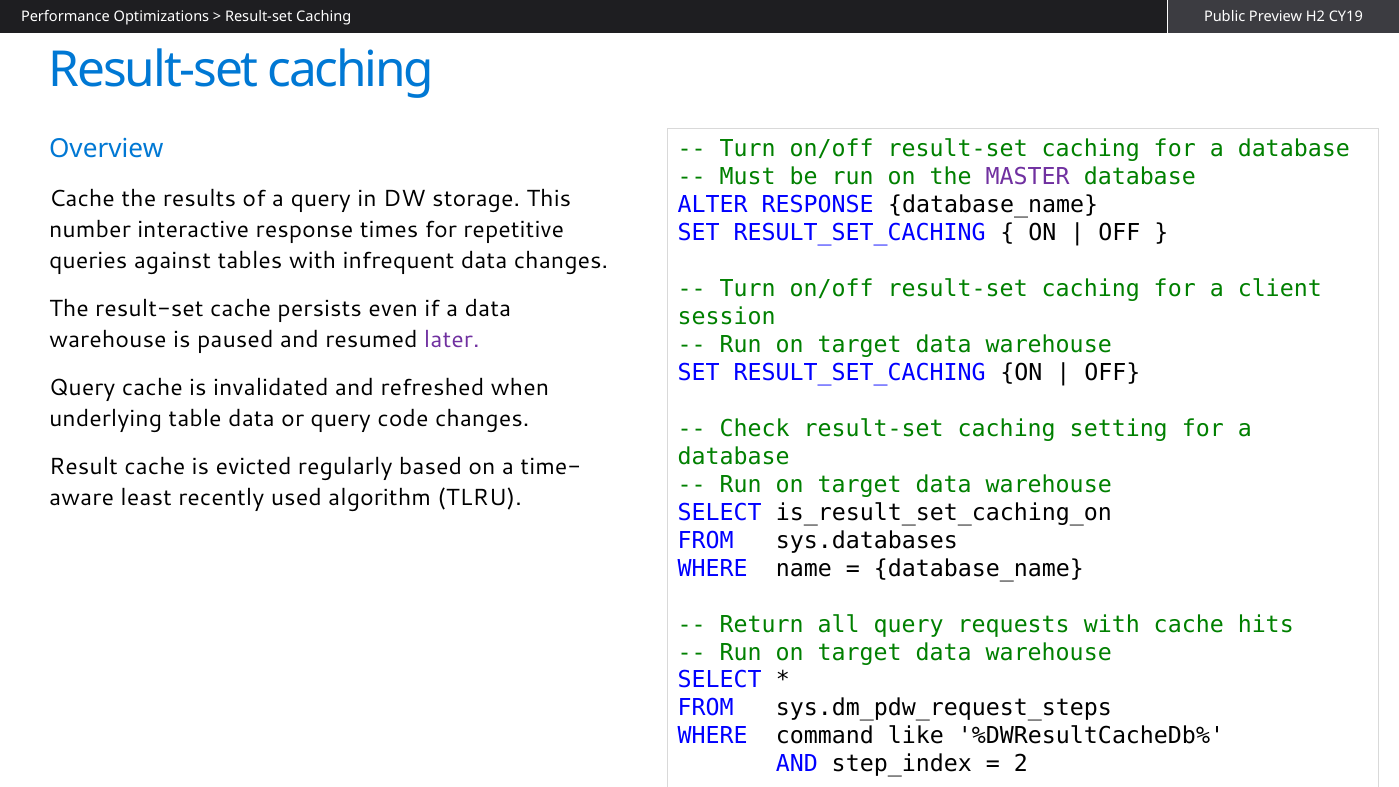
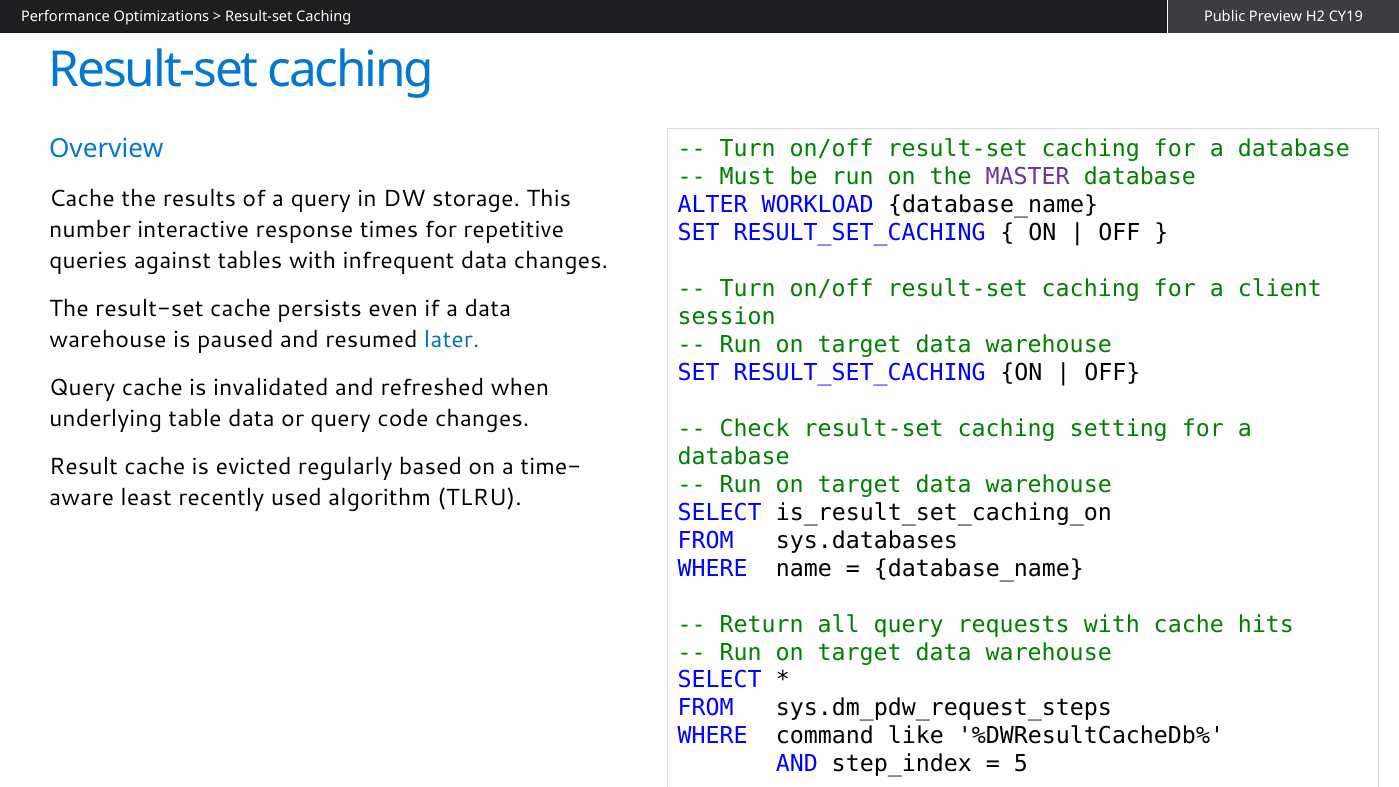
ALTER RESPONSE: RESPONSE -> WORKLOAD (818, 205)
later colour: purple -> blue (452, 339)
2: 2 -> 5 (1021, 764)
